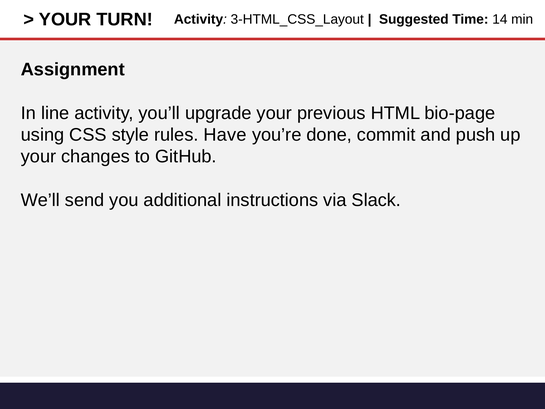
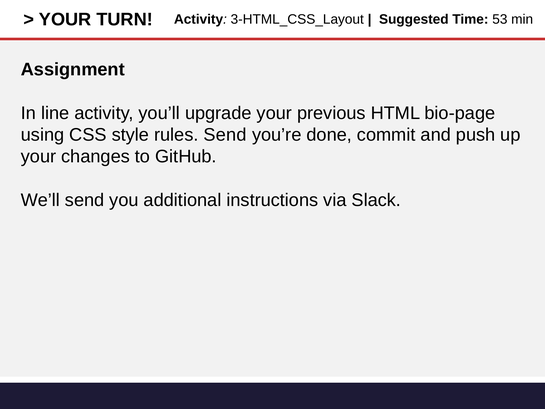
14: 14 -> 53 (500, 19)
rules Have: Have -> Send (225, 135)
